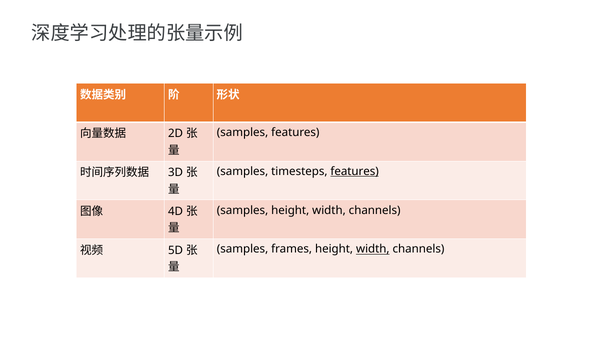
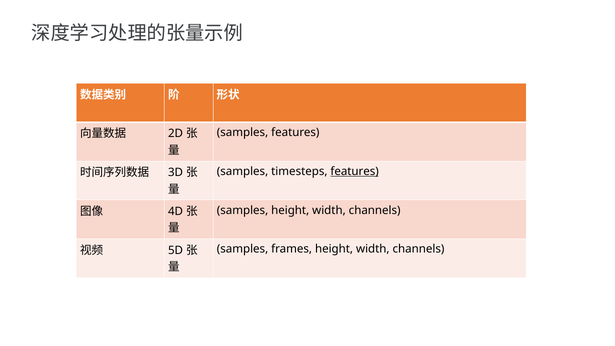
width underline: present -> none (373, 249)
